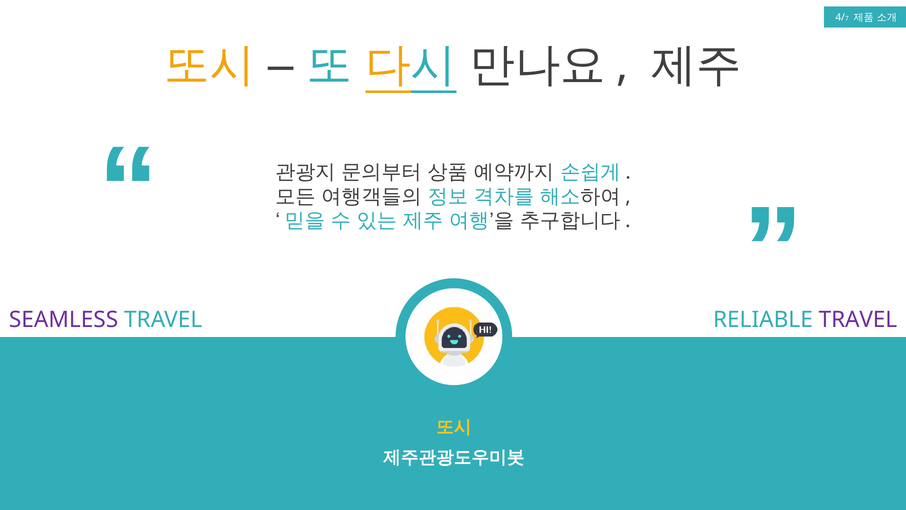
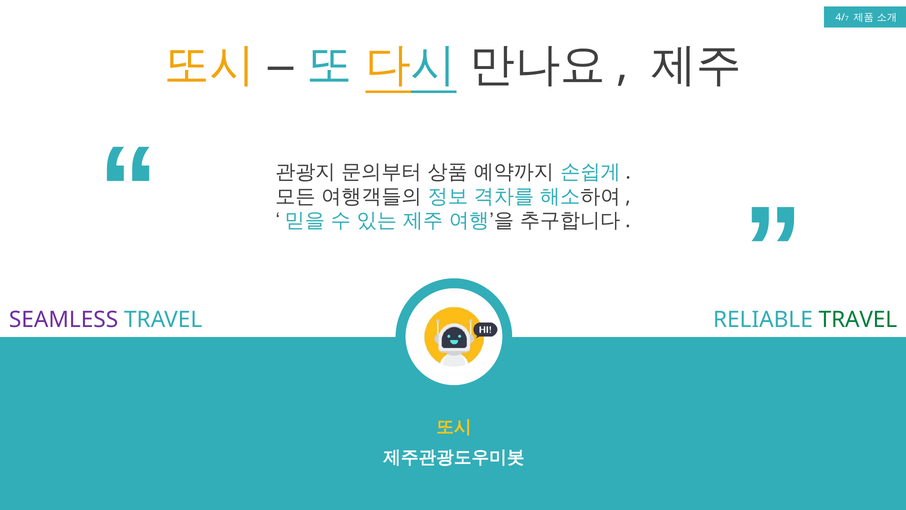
TRAVEL colour: purple -> green (858, 319)
